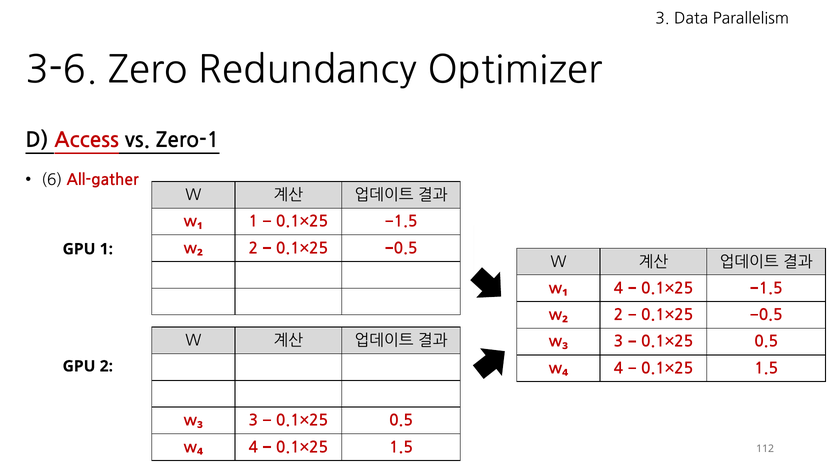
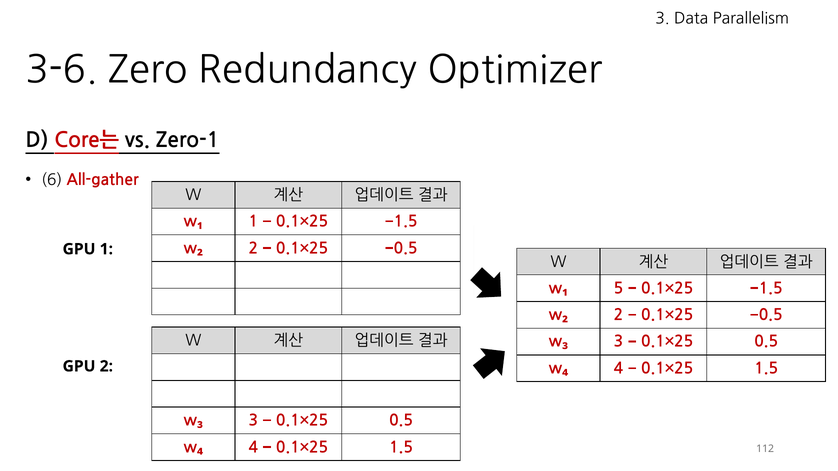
Access: Access -> Core는 (87, 140)
4: 4 -> 5 (618, 289)
